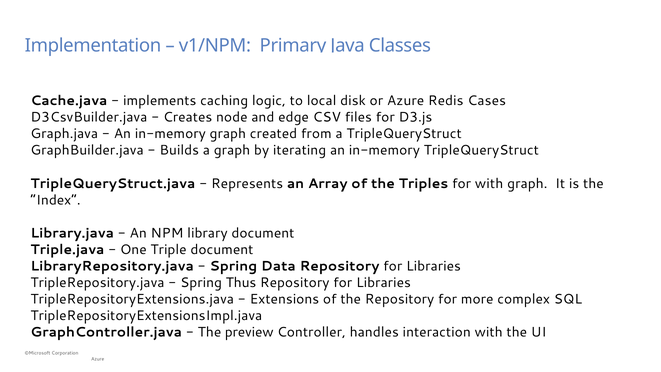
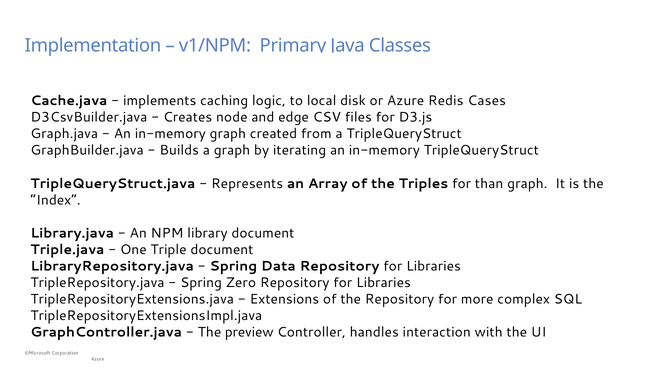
for with: with -> than (489, 183)
Thus: Thus -> Zero (241, 283)
